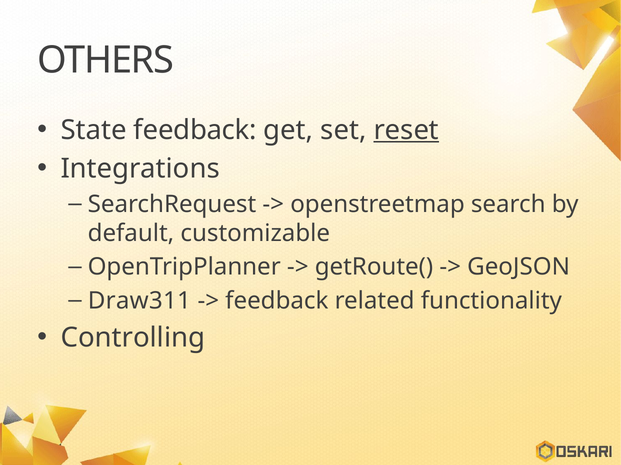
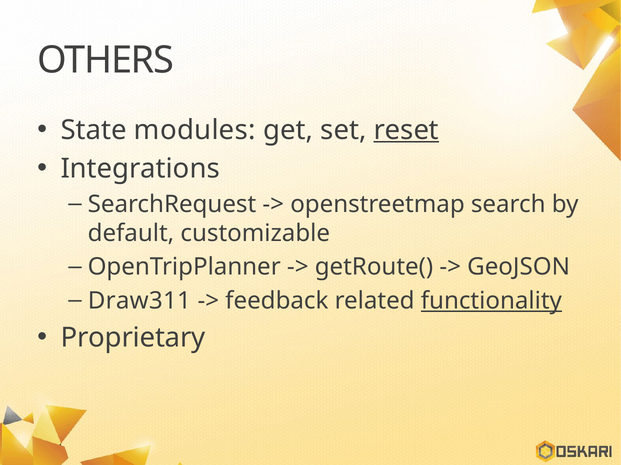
State feedback: feedback -> modules (195, 130)
functionality underline: none -> present (491, 301)
Controlling: Controlling -> Proprietary (133, 338)
